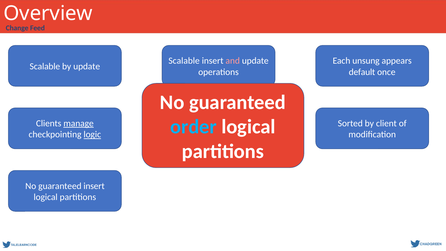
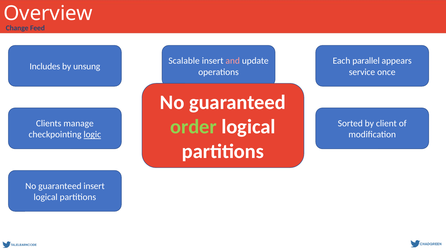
unsung: unsung -> parallel (366, 61)
Scalable: Scalable -> Includes (45, 66)
by update: update -> unsung (87, 66)
default: default -> service (362, 72)
order colour: light blue -> light green (193, 127)
manage underline: present -> none (79, 123)
